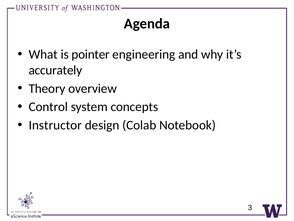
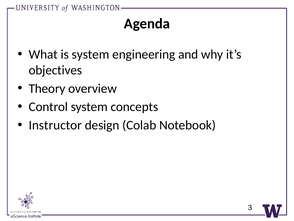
is pointer: pointer -> system (91, 54)
accurately: accurately -> objectives (55, 70)
